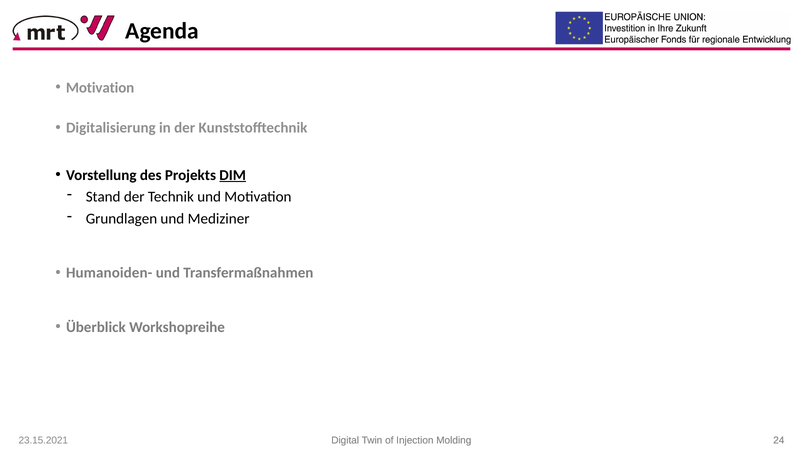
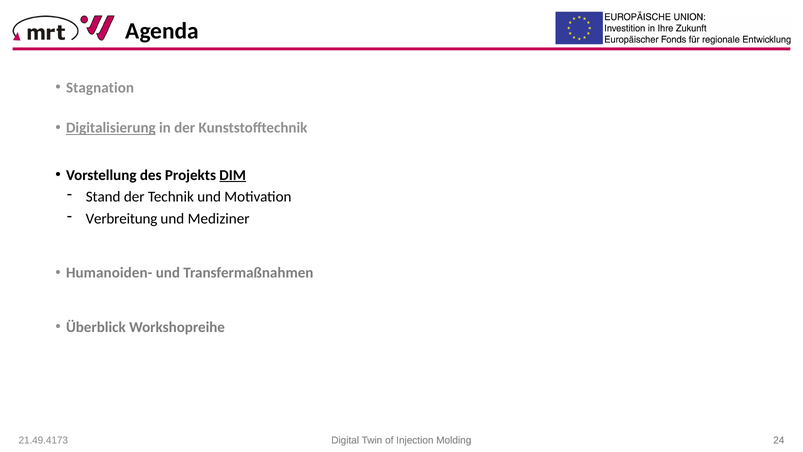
Motivation: Motivation -> Stagnation (100, 88)
Digitalisierung underline: none -> present (111, 128)
Grundlagen: Grundlagen -> Verbreitung (122, 219)
23.15.2021: 23.15.2021 -> 21.49.4173 (43, 440)
